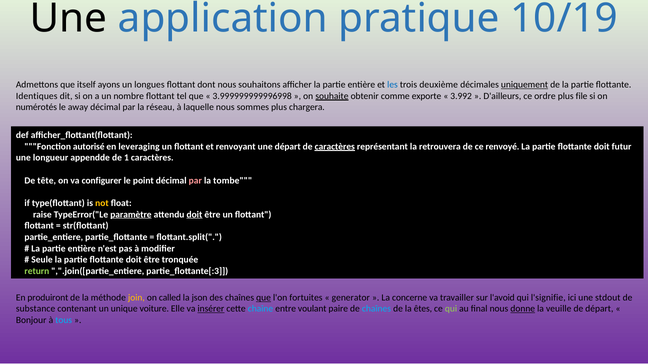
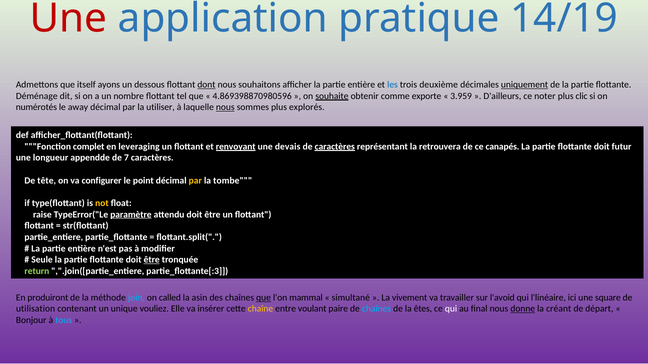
Une colour: black -> red (69, 19)
10/19: 10/19 -> 14/19 (564, 19)
longues: longues -> dessous (149, 85)
dont underline: none -> present (206, 85)
Identiques: Identiques -> Déménage (37, 96)
3.999999999996998: 3.999999999996998 -> 4.869398870980596 (252, 96)
3.992: 3.992 -> 3.959 (461, 96)
ordre: ordre -> noter (545, 96)
file: file -> clic (582, 96)
réseau: réseau -> utiliser (161, 107)
nous underline: none -> present (225, 107)
chargera: chargera -> explorés (307, 107)
autorisé: autorisé -> complet (89, 147)
renvoyant underline: none -> present (236, 147)
une départ: départ -> devais (288, 147)
renvoyé: renvoyé -> canapés (502, 147)
1: 1 -> 7 (126, 158)
par colour: pink -> yellow (195, 181)
doit underline: present -> none (194, 215)
être underline: none -> present (152, 260)
join colour: yellow -> light blue (136, 298)
json: json -> asin (199, 298)
fortuites: fortuites -> mammal (306, 298)
generator: generator -> simultané (351, 298)
concerne: concerne -> vivement (410, 298)
l'signifie: l'signifie -> l'linéaire (548, 298)
stdout: stdout -> square (608, 298)
substance: substance -> utilisation (36, 309)
voiture: voiture -> vouliez (154, 309)
insérer underline: present -> none (211, 309)
chaîne colour: light blue -> yellow (261, 309)
qui colour: light green -> white (451, 309)
veuille: veuille -> créant (559, 309)
